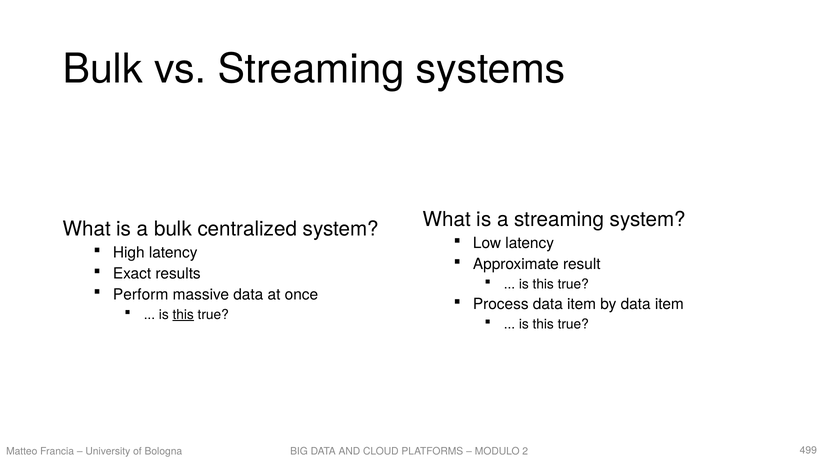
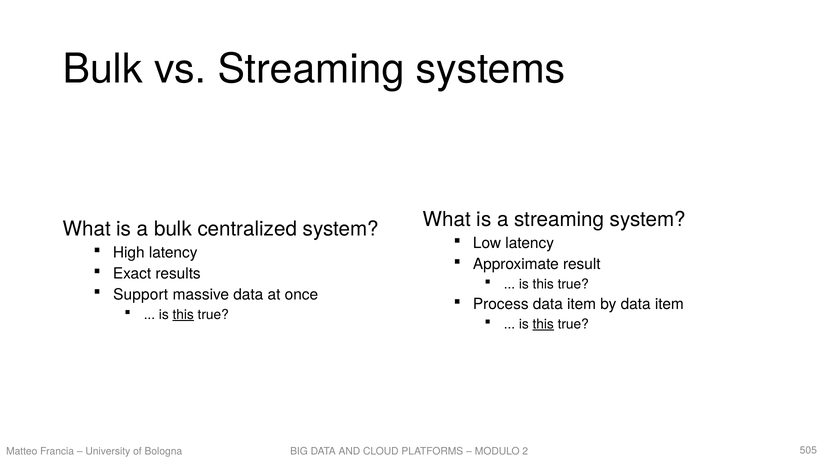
Perform: Perform -> Support (141, 295)
this underline: none -> present (543, 324)
499: 499 -> 505 (808, 450)
